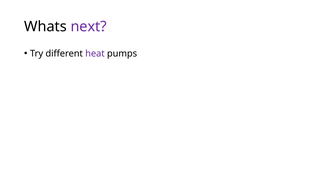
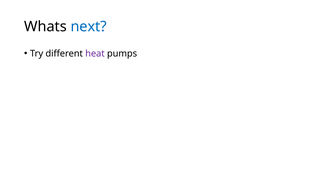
next colour: purple -> blue (89, 27)
